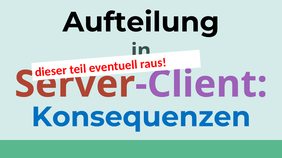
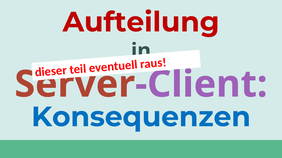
Aufteilung colour: black -> red (141, 22)
